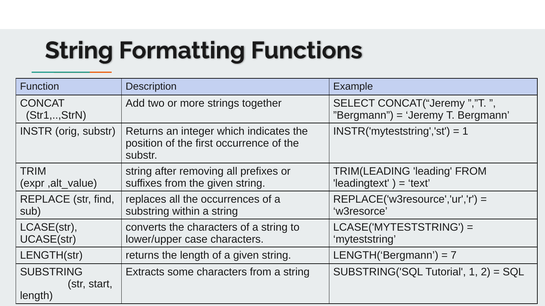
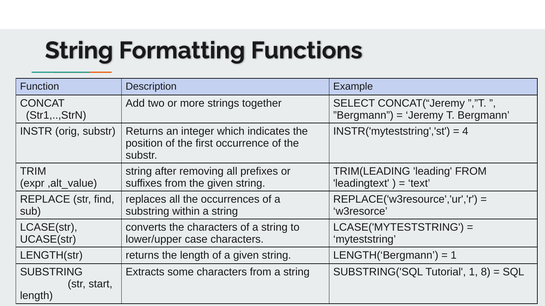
1: 1 -> 4 (465, 131)
7: 7 -> 1 (454, 256)
2: 2 -> 8 (486, 272)
